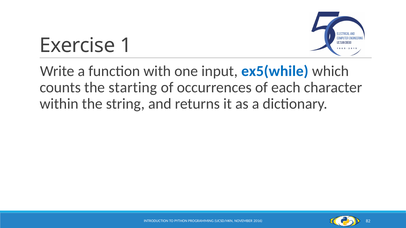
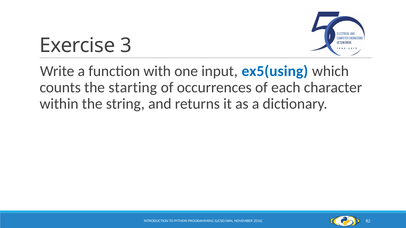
1: 1 -> 3 (126, 45)
ex5(while: ex5(while -> ex5(using (275, 71)
